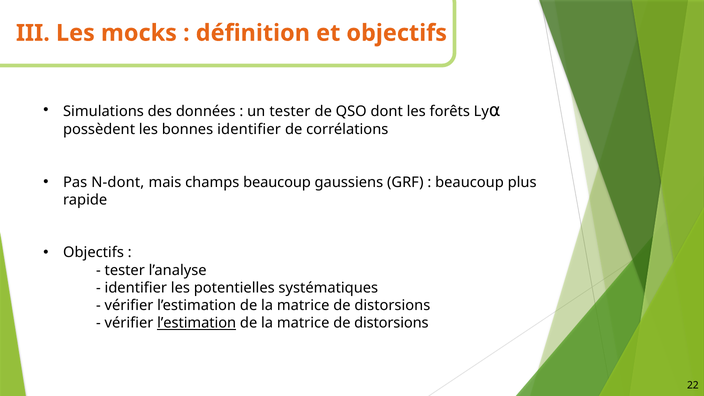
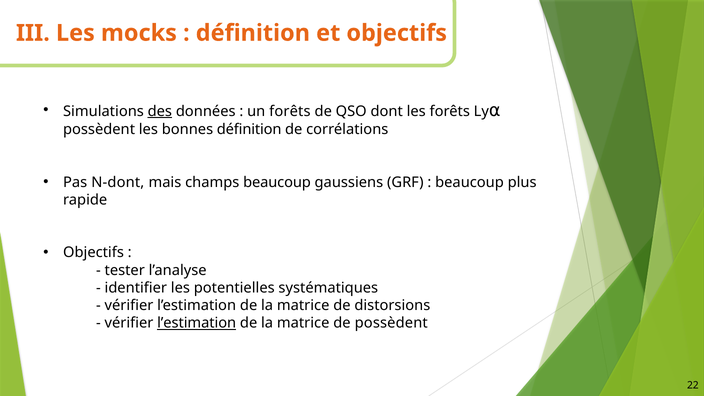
des underline: none -> present (160, 111)
un tester: tester -> forêts (290, 111)
bonnes identifier: identifier -> définition (249, 129)
distorsions: distorsions -> possèdent (391, 323)
